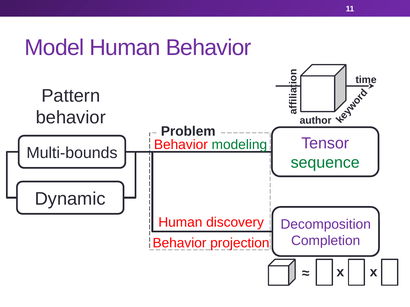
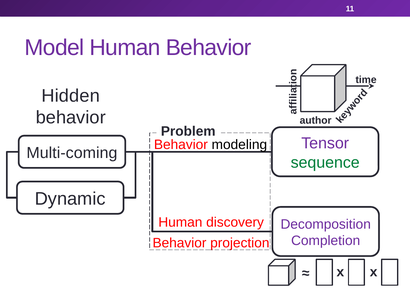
Pattern: Pattern -> Hidden (71, 96)
modeling colour: green -> black (239, 145)
Multi-bounds: Multi-bounds -> Multi-coming (72, 153)
